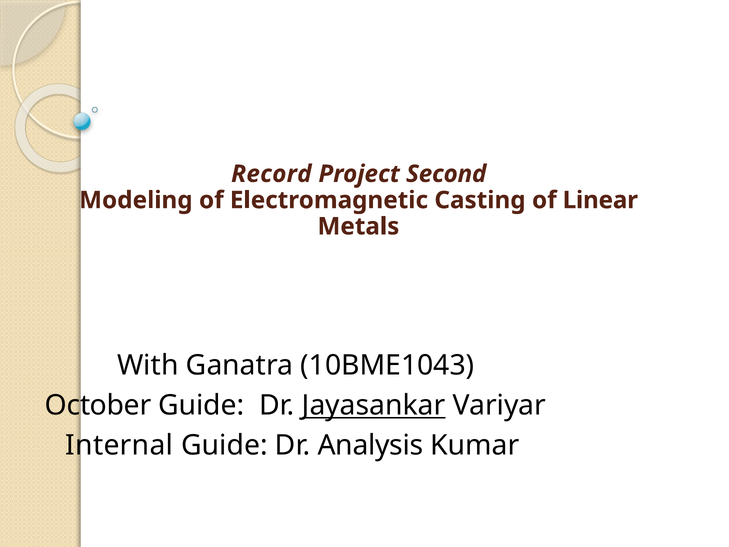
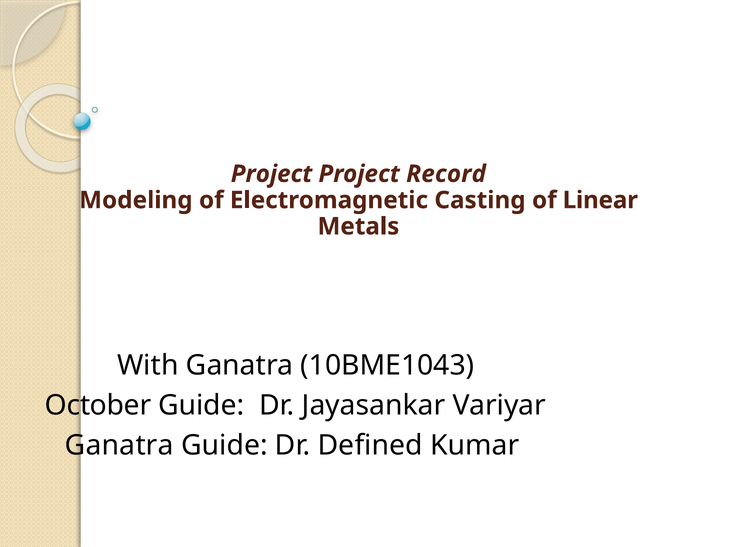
Record: Record -> Project (271, 174)
Second: Second -> Record (446, 174)
Jayasankar underline: present -> none (374, 405)
Internal: Internal -> Ganatra (119, 445)
Analysis: Analysis -> Defined (370, 445)
